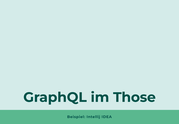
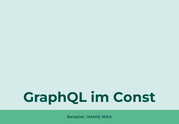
Those: Those -> Const (134, 97)
